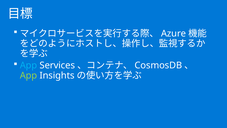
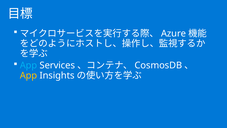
App colour: light green -> yellow (29, 75)
